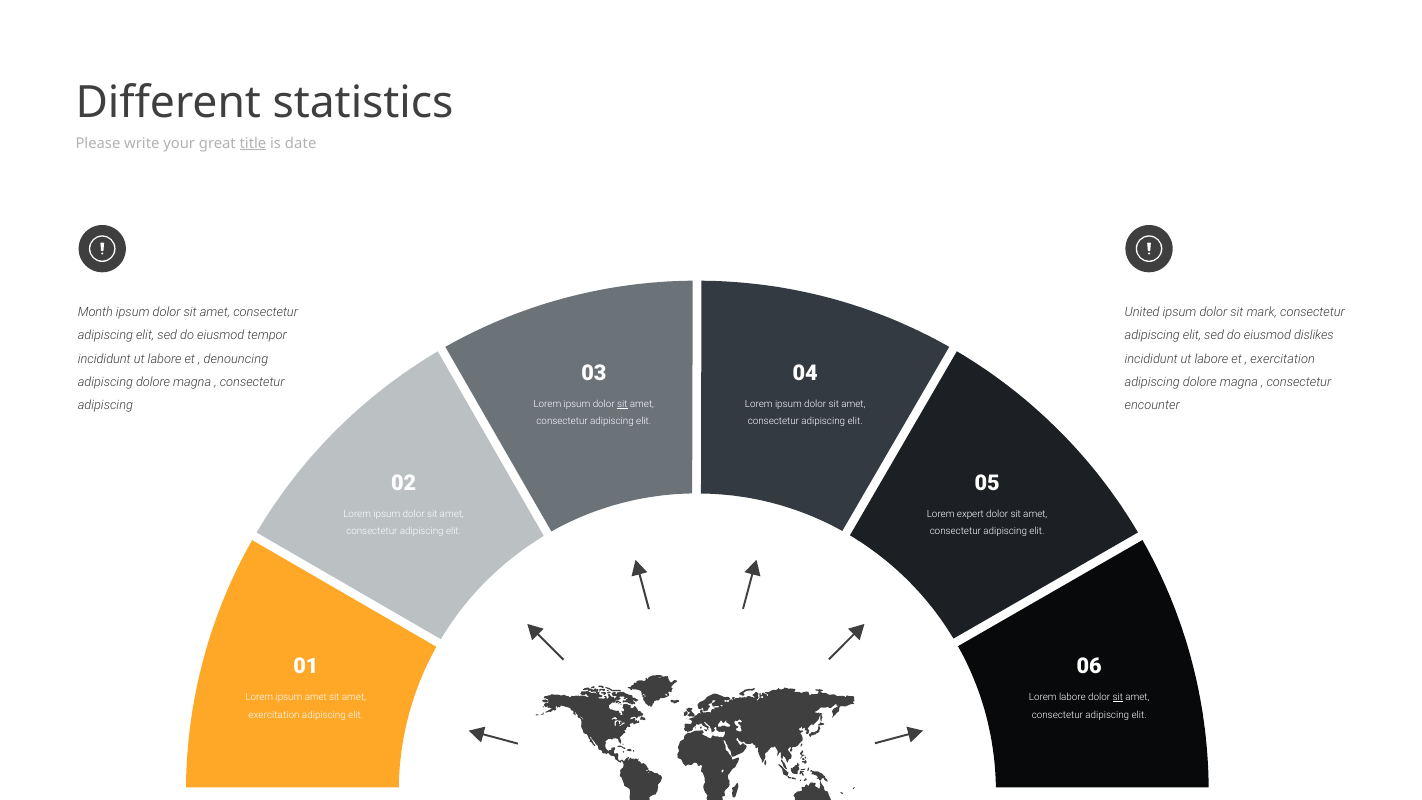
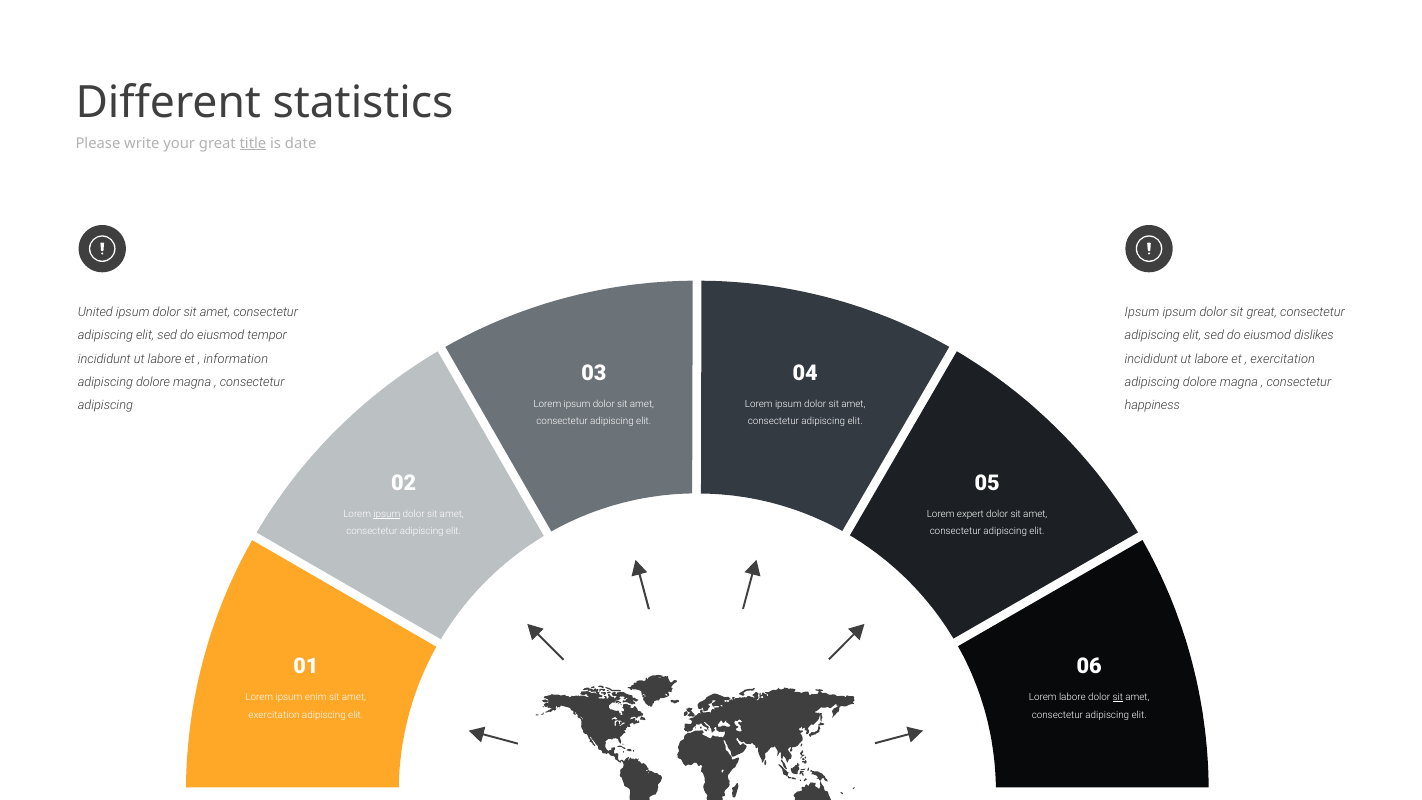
Month: Month -> United (95, 313)
United: United -> Ipsum (1142, 313)
sit mark: mark -> great (1262, 313)
denouncing: denouncing -> information (236, 359)
sit underline: present -> none (622, 404)
encounter: encounter -> happiness (1152, 405)
ipsum underline: none -> present (387, 514)
ipsum amet: amet -> enim (316, 697)
